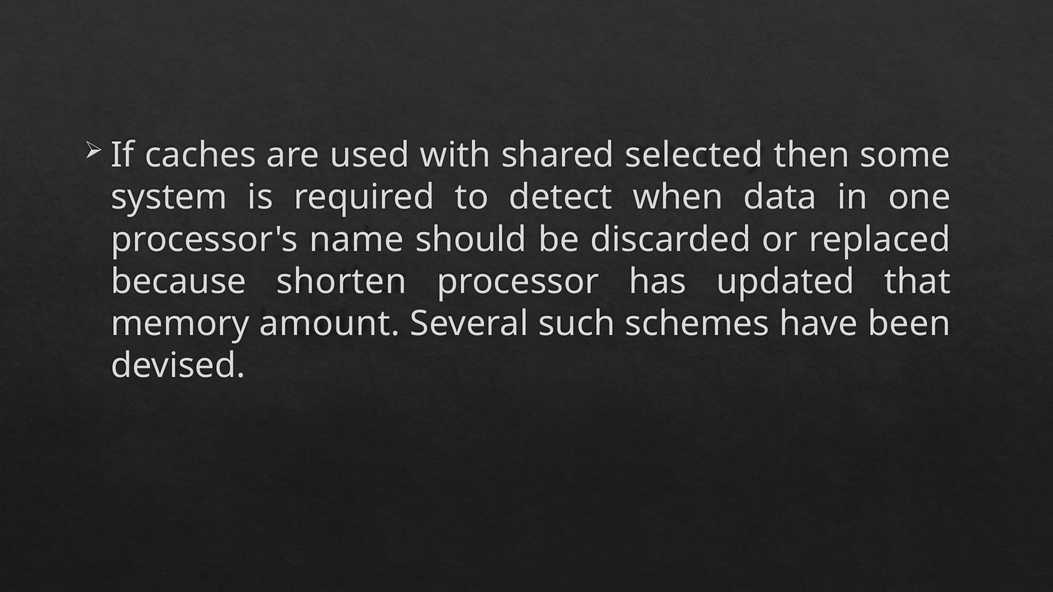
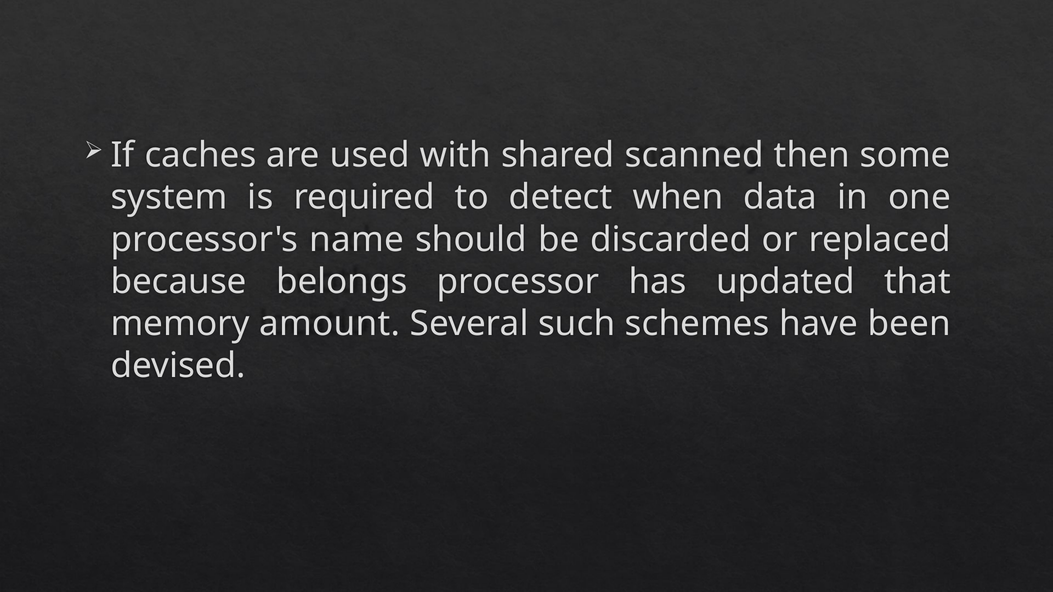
selected: selected -> scanned (694, 155)
shorten: shorten -> belongs (342, 282)
